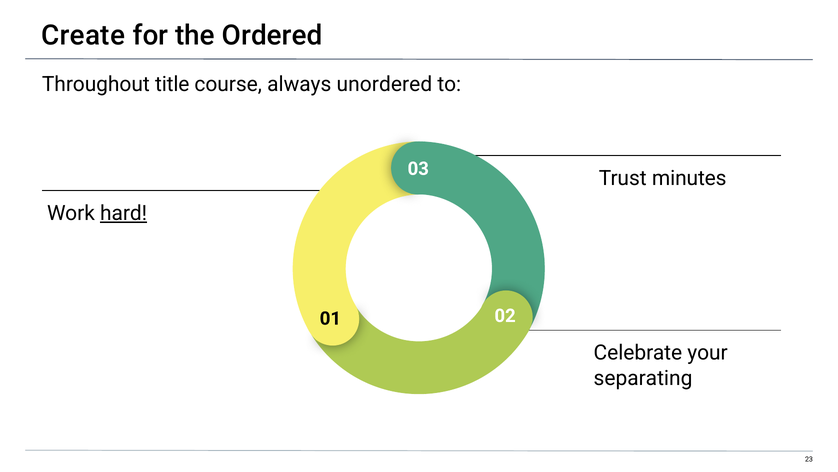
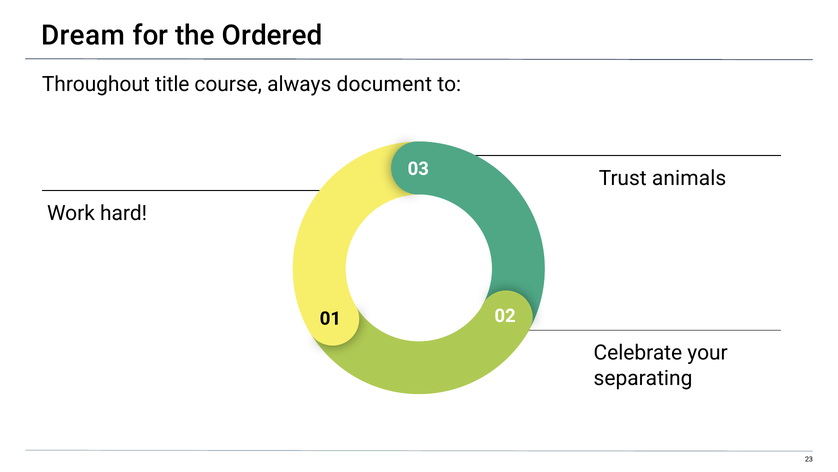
Create: Create -> Dream (83, 35)
unordered: unordered -> document (384, 84)
minutes: minutes -> animals (689, 178)
hard underline: present -> none (124, 213)
